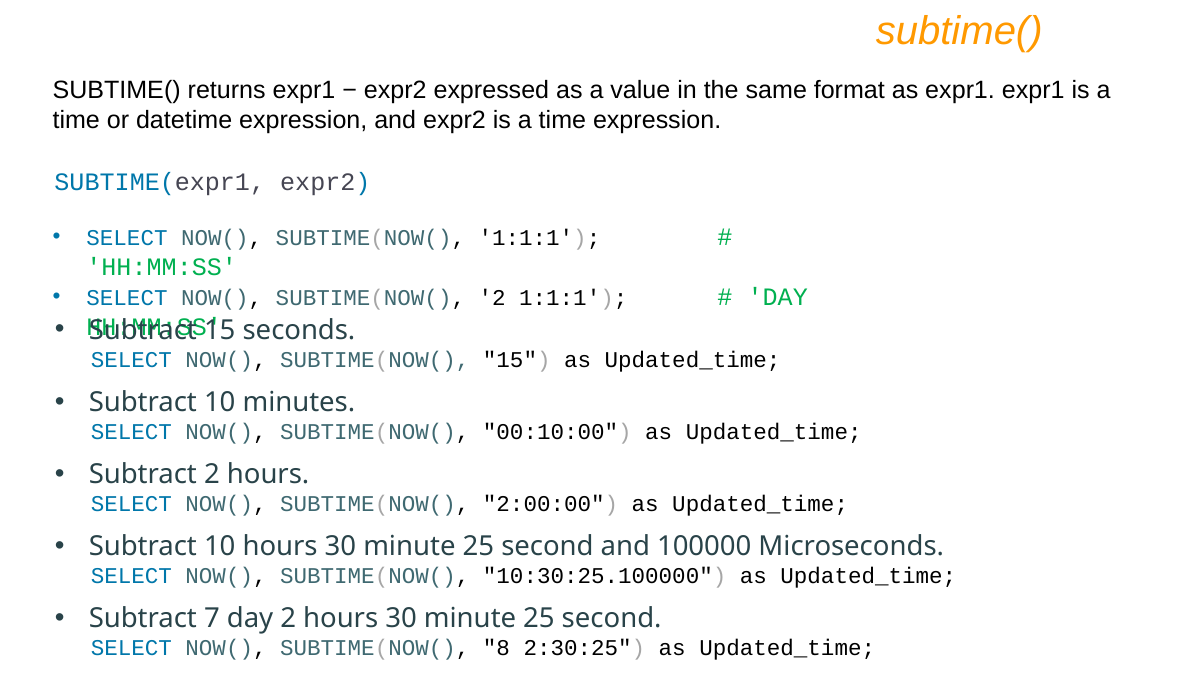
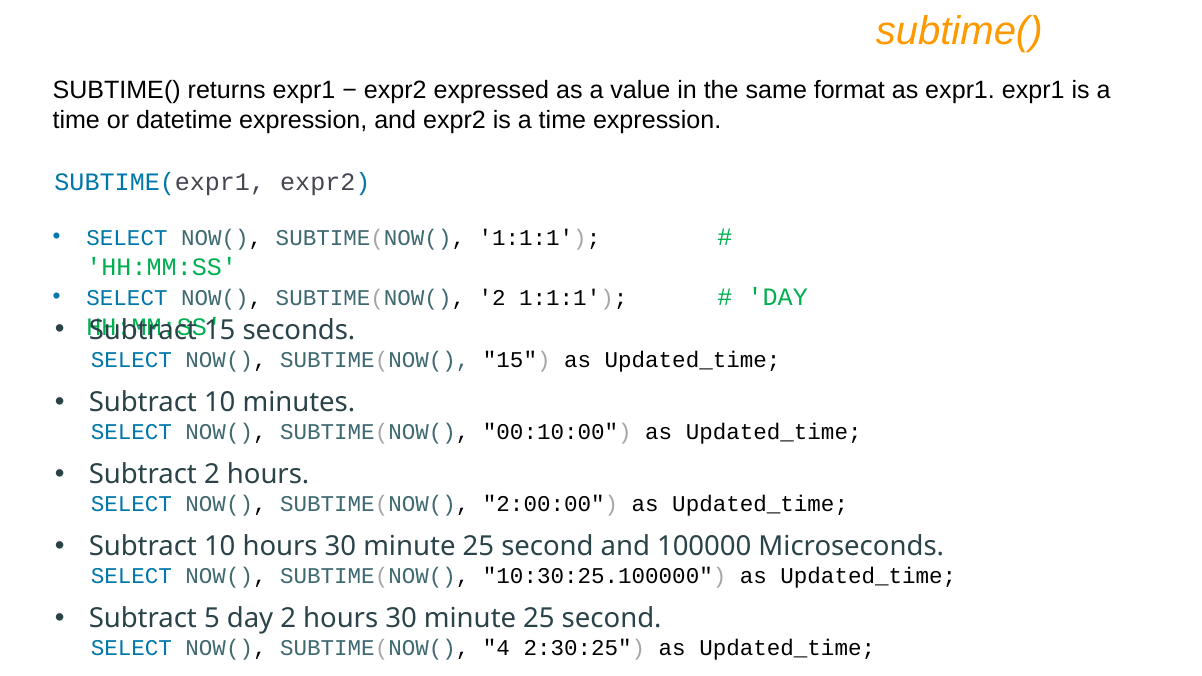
7: 7 -> 5 (212, 619)
8: 8 -> 4 (496, 648)
